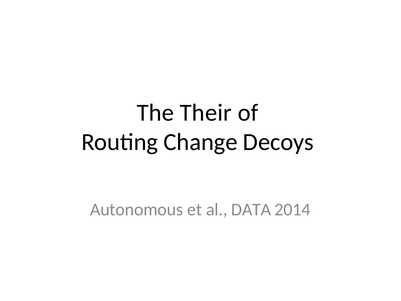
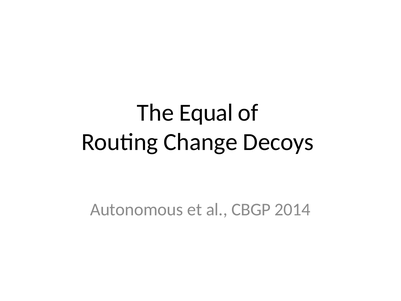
Their: Their -> Equal (206, 113)
DATA: DATA -> CBGP (251, 209)
